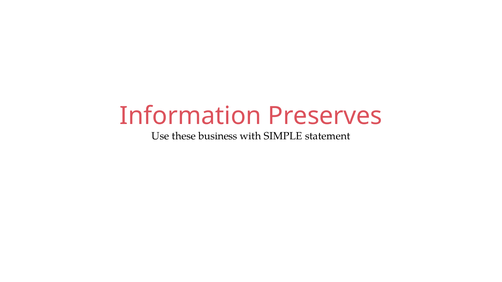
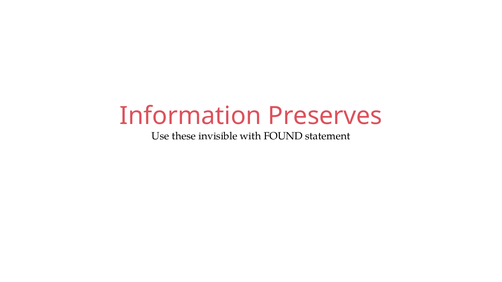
business: business -> invisible (218, 136)
SIMPLE: SIMPLE -> FOUND (283, 136)
